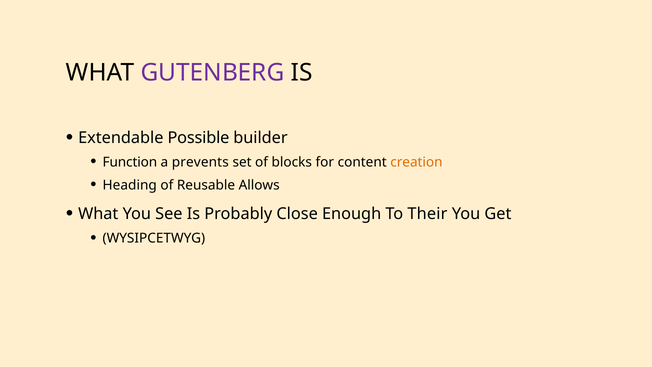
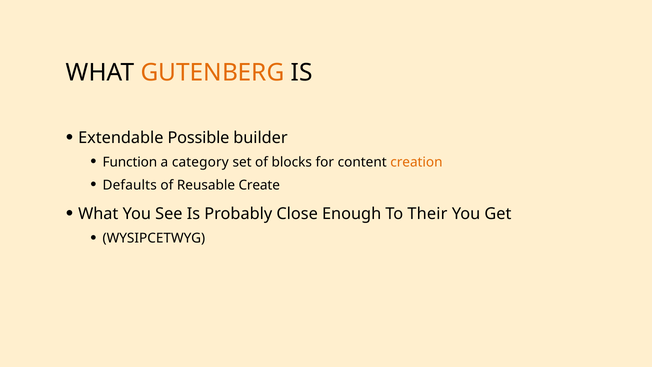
GUTENBERG colour: purple -> orange (213, 72)
prevents: prevents -> category (200, 162)
Heading: Heading -> Defaults (130, 185)
Allows: Allows -> Create (259, 185)
